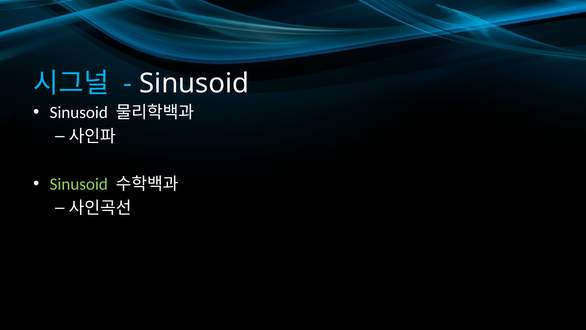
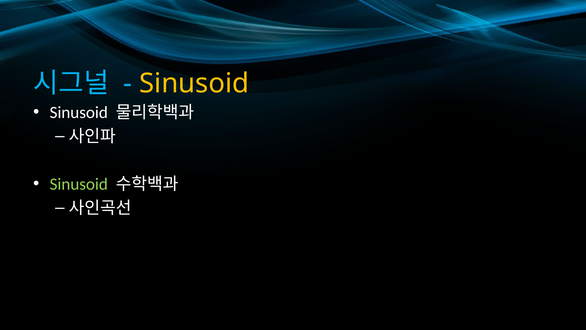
Sinusoid colour: white -> yellow (194, 83)
